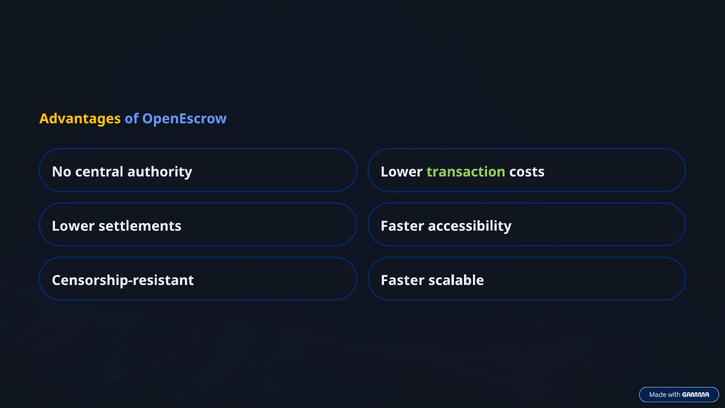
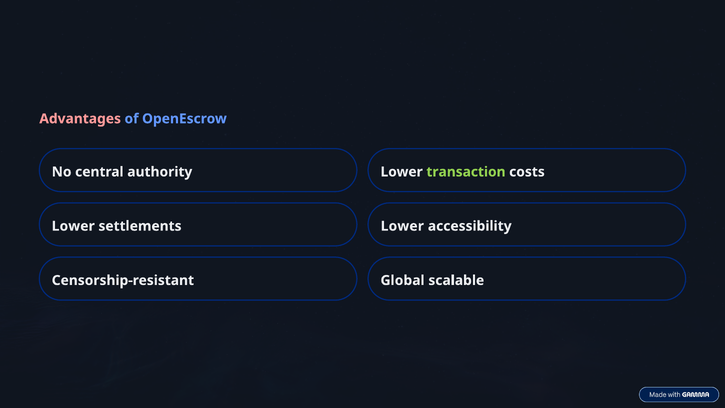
Advantages colour: yellow -> pink (80, 119)
settlements Faster: Faster -> Lower (402, 226)
Censorship-resistant Faster: Faster -> Global (403, 280)
